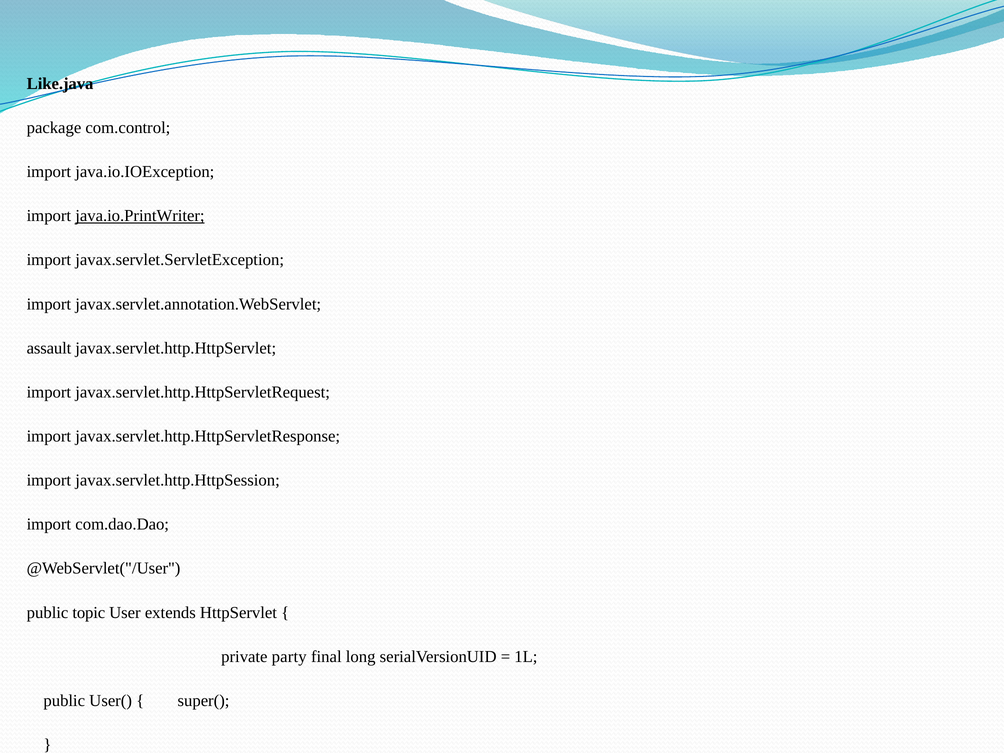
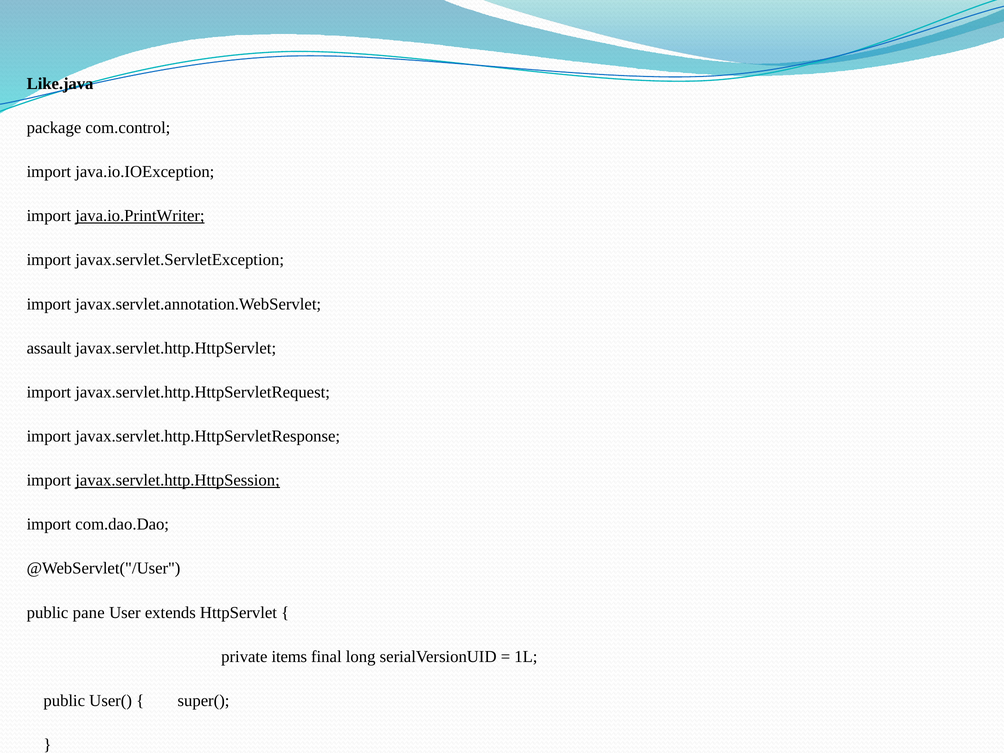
javax.servlet.http.HttpSession underline: none -> present (178, 480)
topic: topic -> pane (89, 612)
party: party -> items (289, 657)
